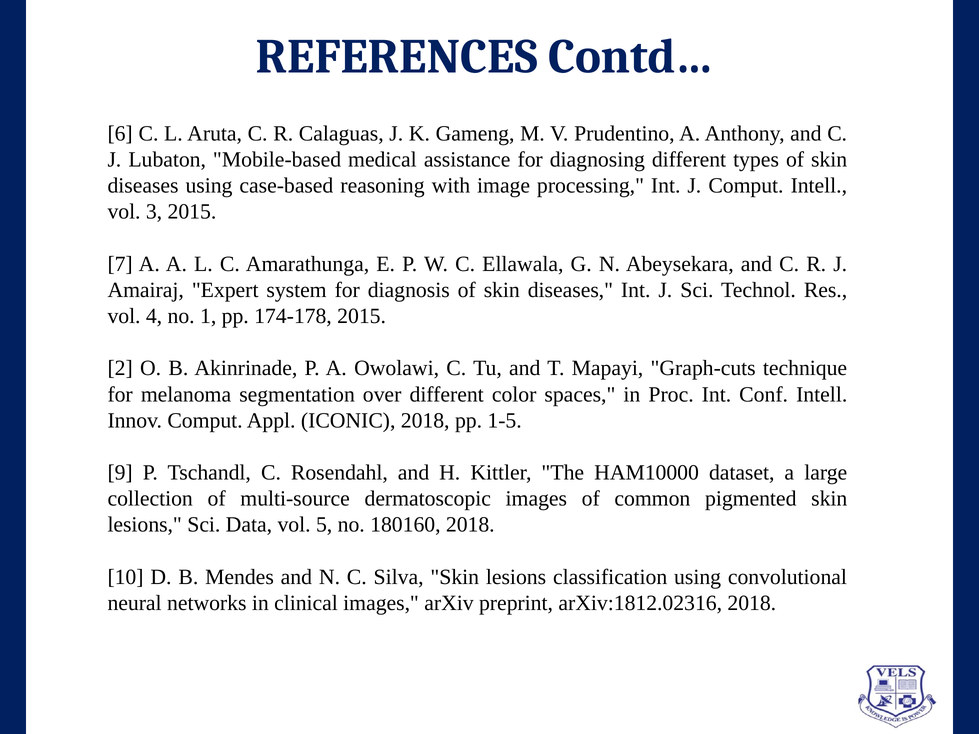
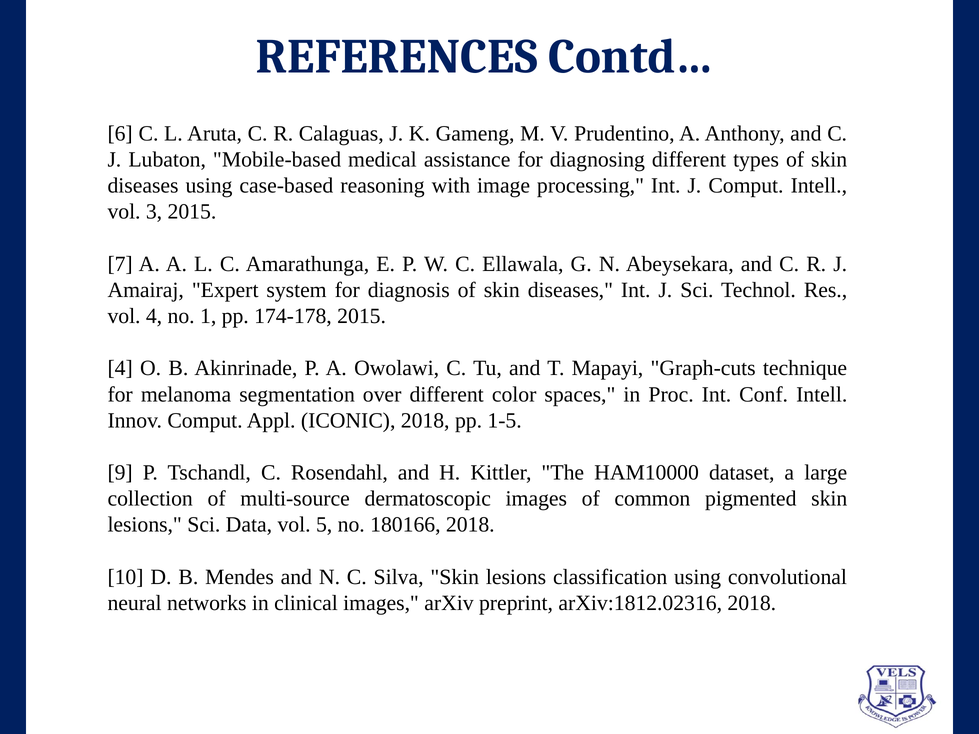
2: 2 -> 4 (120, 368)
180160: 180160 -> 180166 (405, 525)
